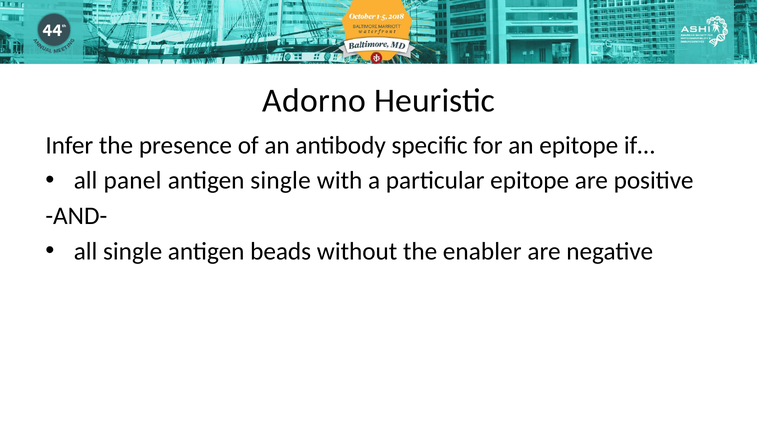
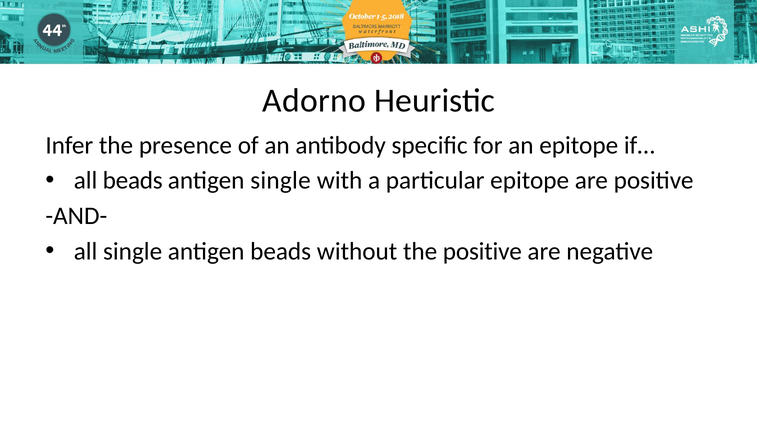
all panel: panel -> beads (133, 181)
the enabler: enabler -> positive (482, 251)
